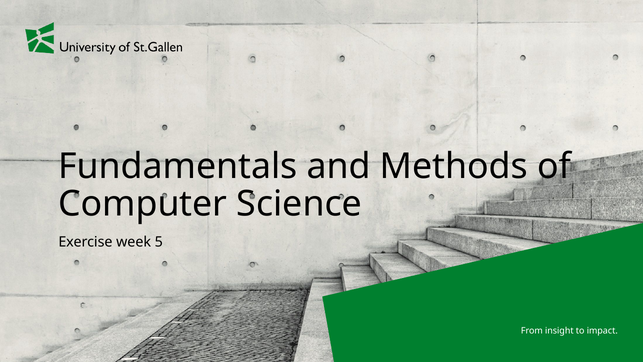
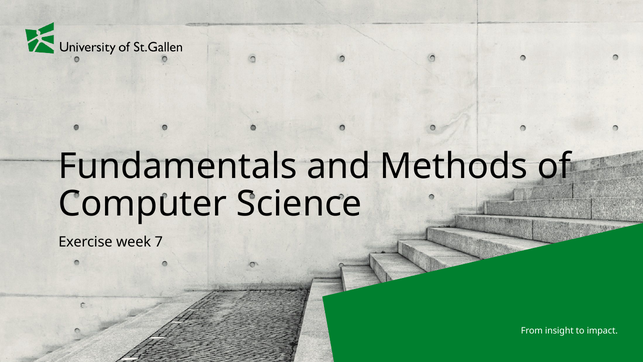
5: 5 -> 7 (159, 242)
